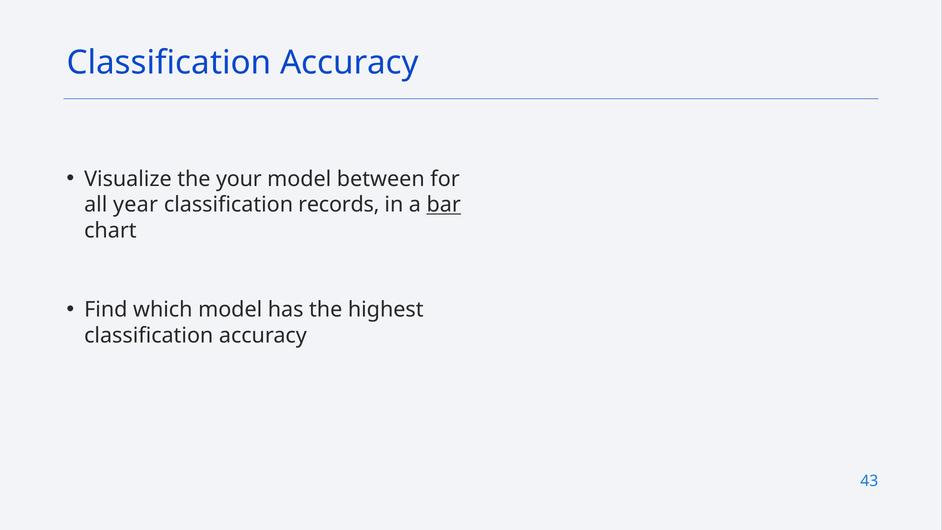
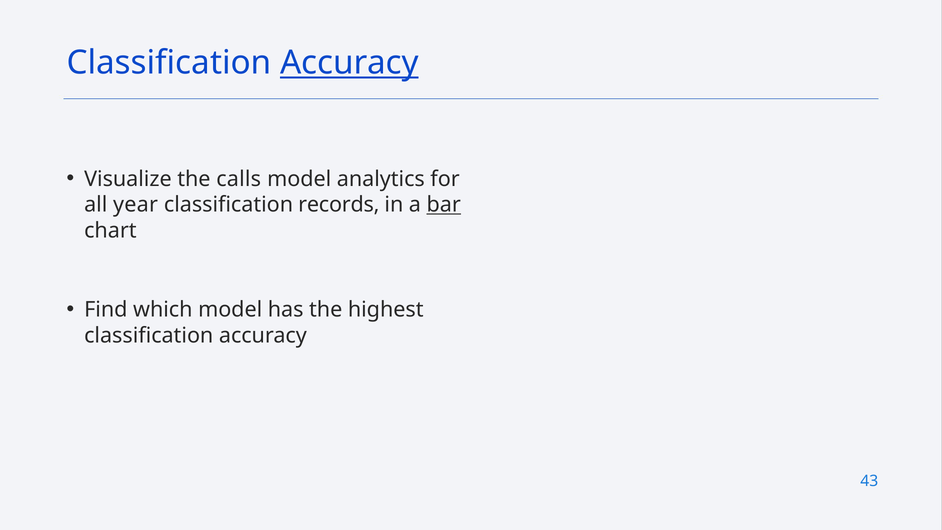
Accuracy underline: none -> present (349, 63)
your: your -> calls (239, 179)
between: between -> analytics (381, 179)
